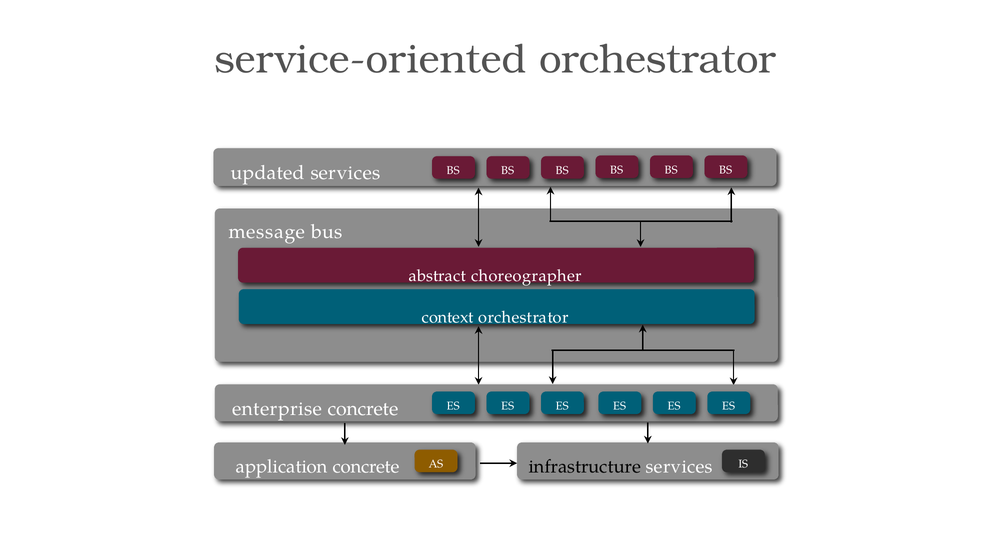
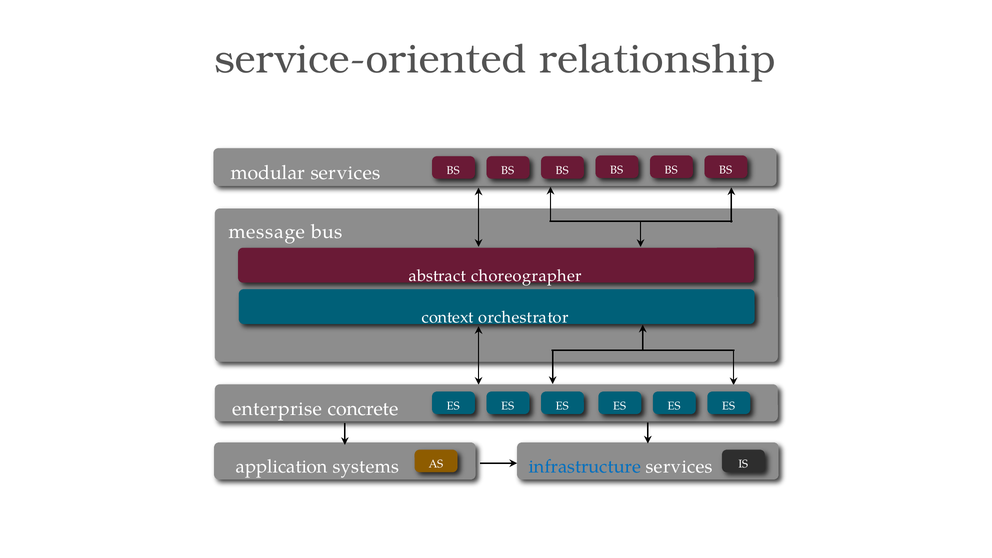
service-oriented orchestrator: orchestrator -> relationship (657, 59)
updated: updated -> modular (268, 173)
application concrete: concrete -> systems (366, 467)
infrastructure colour: black -> blue (585, 467)
